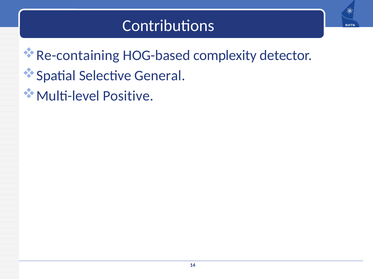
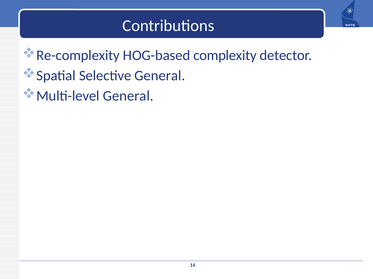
Re-containing: Re-containing -> Re-complexity (78, 55)
Multi-level Positive: Positive -> General (128, 96)
